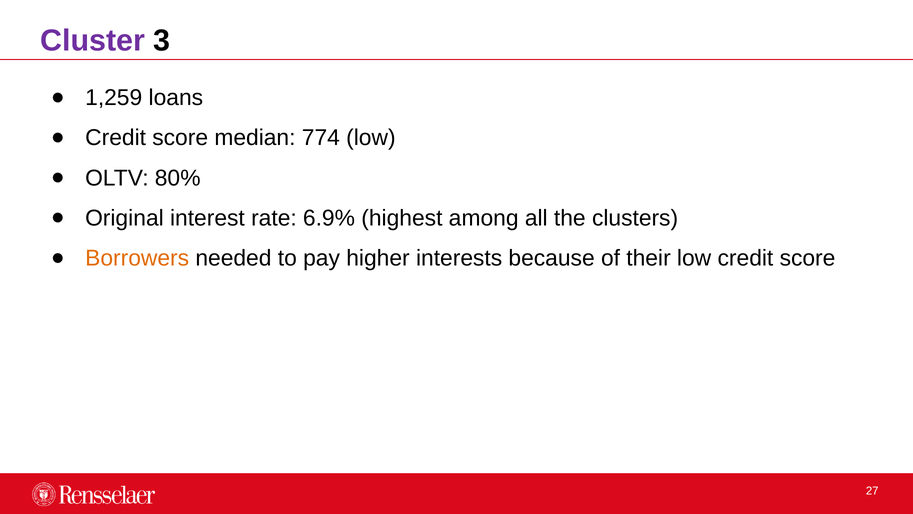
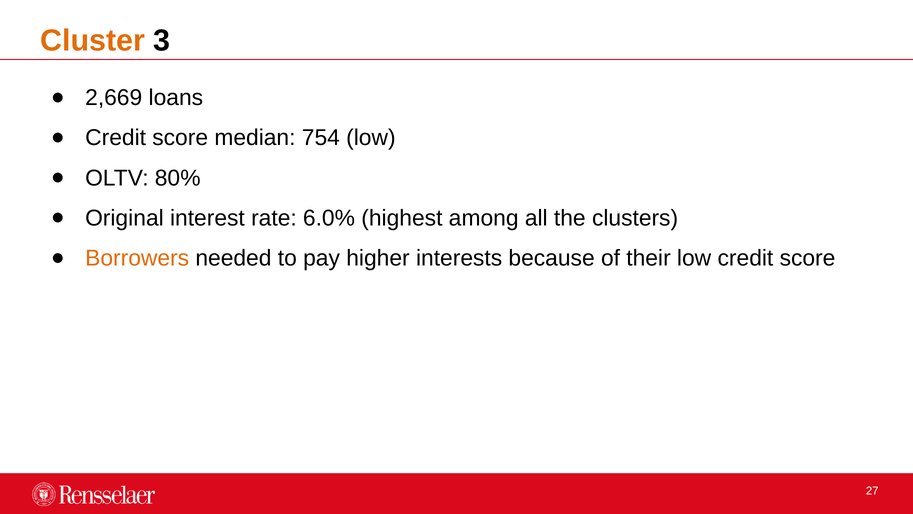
Cluster colour: purple -> orange (93, 41)
1,259: 1,259 -> 2,669 (114, 98)
774: 774 -> 754 (321, 138)
6.9%: 6.9% -> 6.0% (329, 218)
